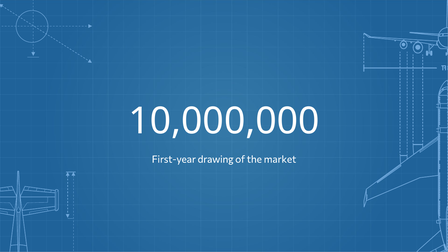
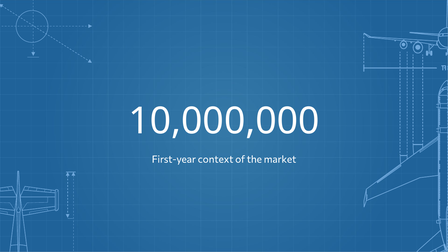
drawing: drawing -> context (216, 159)
